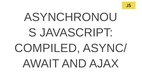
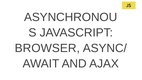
COMPILED: COMPILED -> BROWSER (47, 48)
